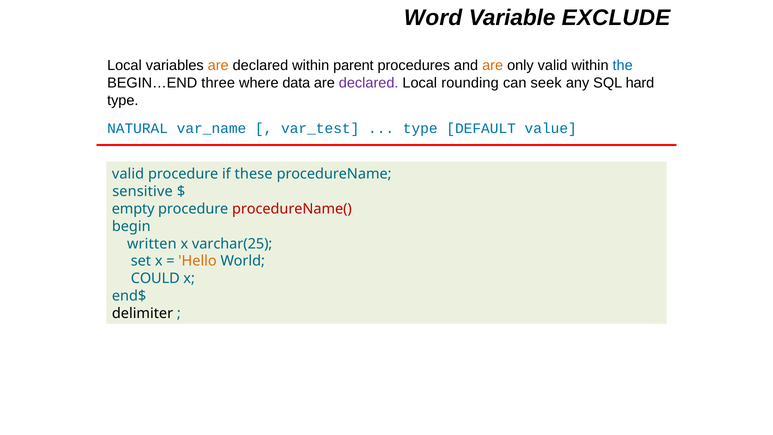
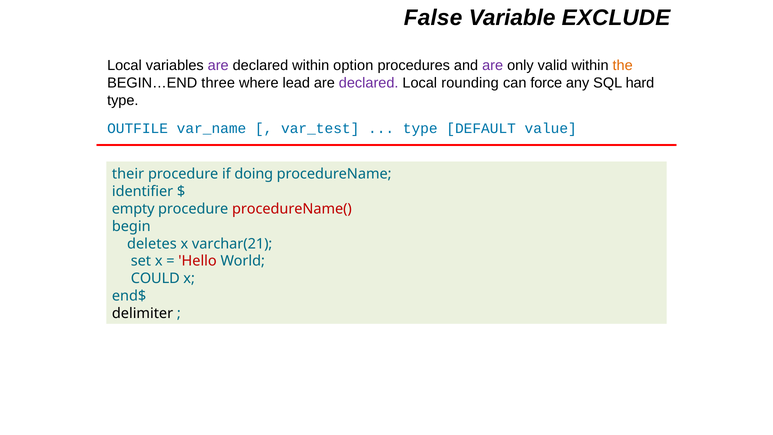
Word: Word -> False (433, 18)
are colour: orange -> purple (218, 66)
parent: parent -> option (353, 66)
are colour: orange -> purple (493, 66)
the colour: blue -> orange (623, 66)
data: data -> lead (296, 83)
seek: seek -> force (546, 83)
NATURAL: NATURAL -> OUTFILE (138, 129)
valid: valid -> their (128, 174)
these: these -> doing (254, 174)
sensitive: sensitive -> identifier (143, 191)
written: written -> deletes (152, 244)
varchar(25: varchar(25 -> varchar(21 (232, 244)
Hello colour: orange -> red (198, 261)
